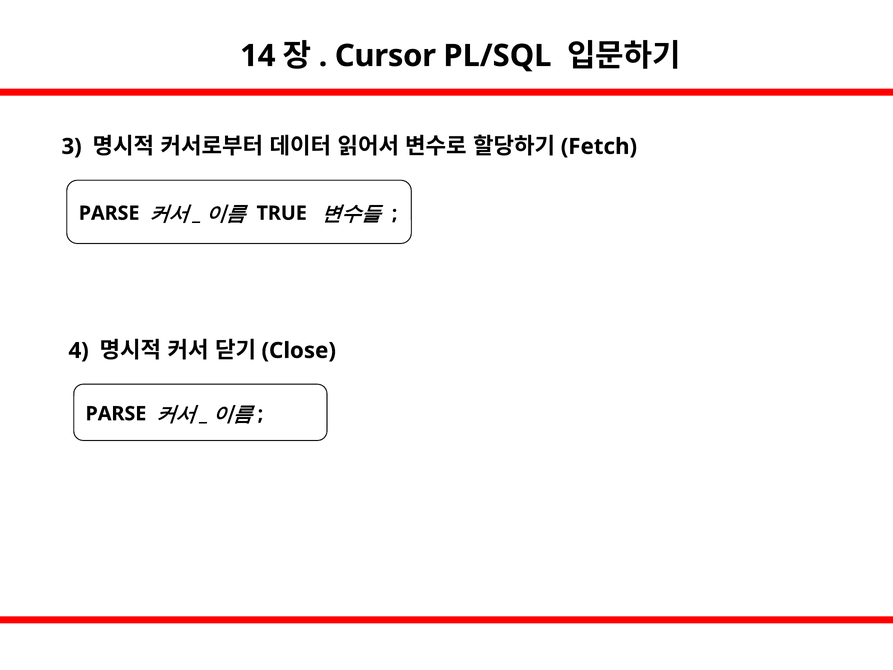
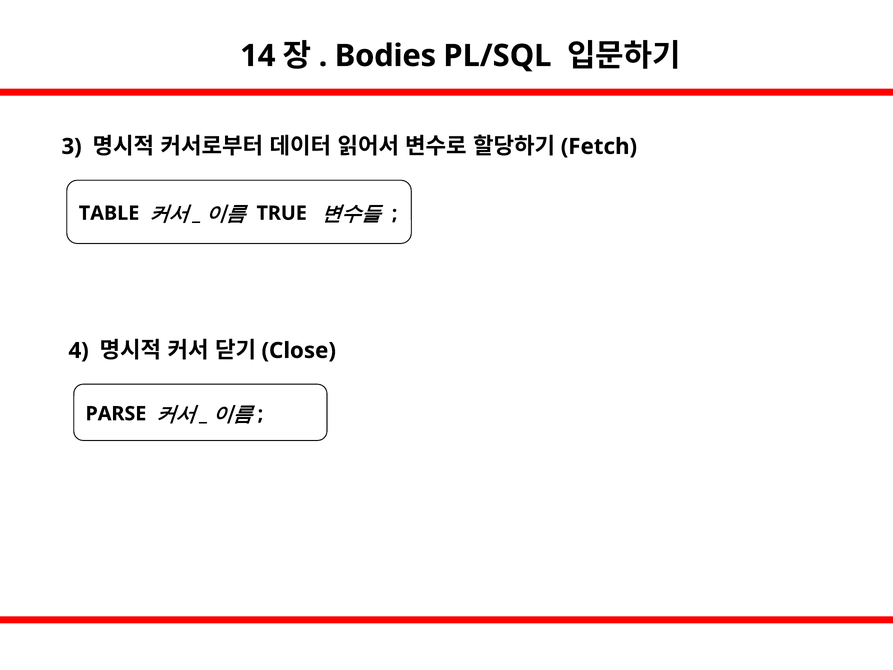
Cursor: Cursor -> Bodies (385, 56)
PARSE: PARSE -> TABLE (109, 213)
